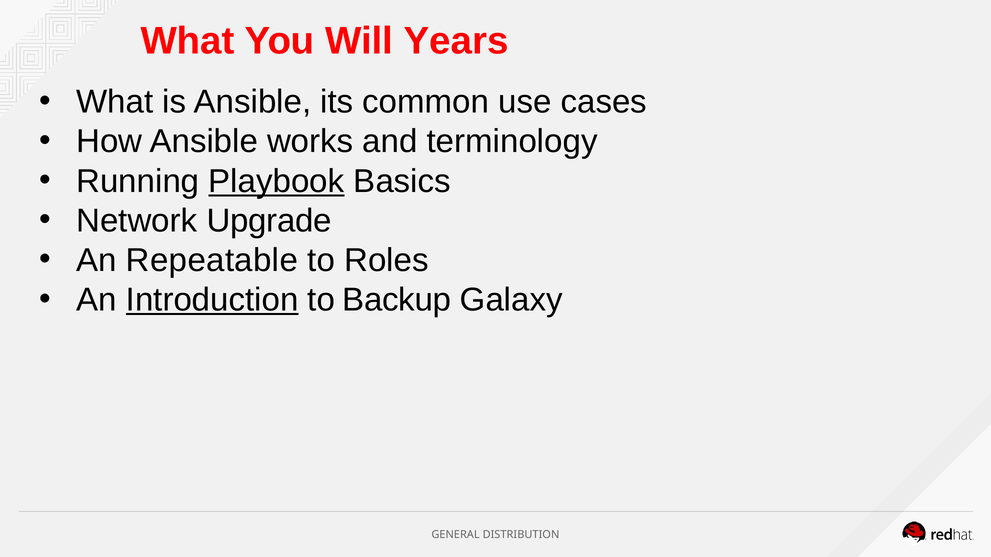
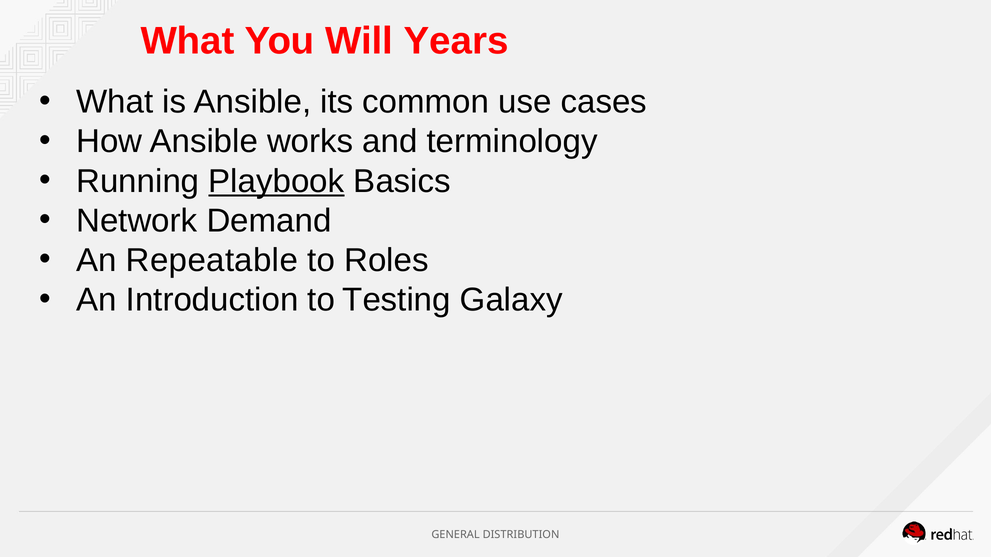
Upgrade: Upgrade -> Demand (269, 221)
Introduction underline: present -> none (212, 300)
Backup: Backup -> Testing (397, 300)
